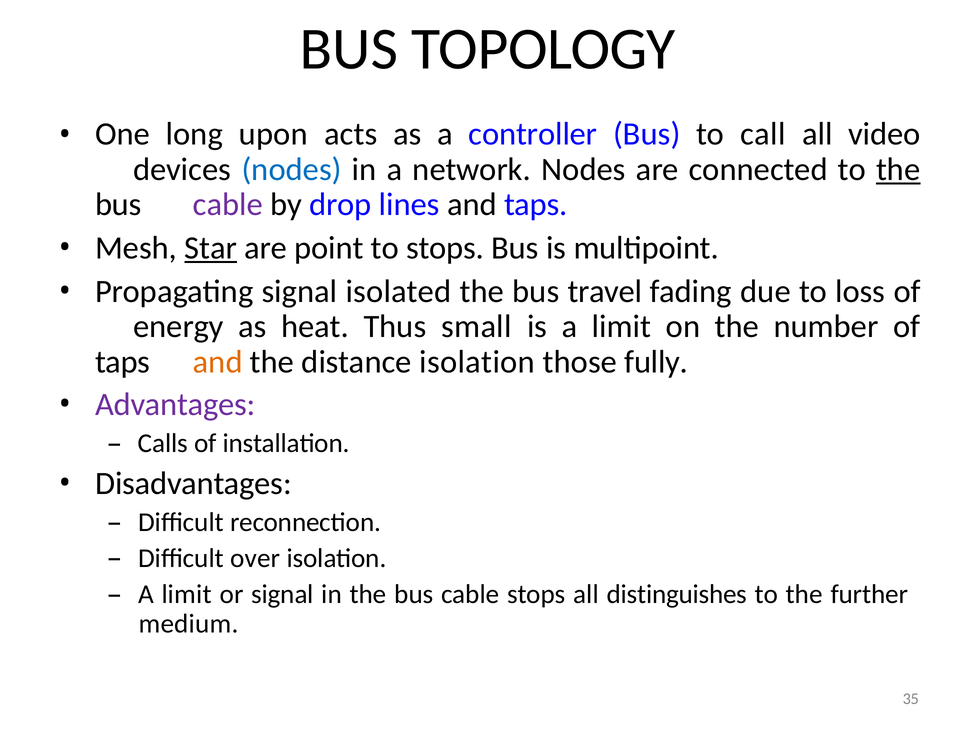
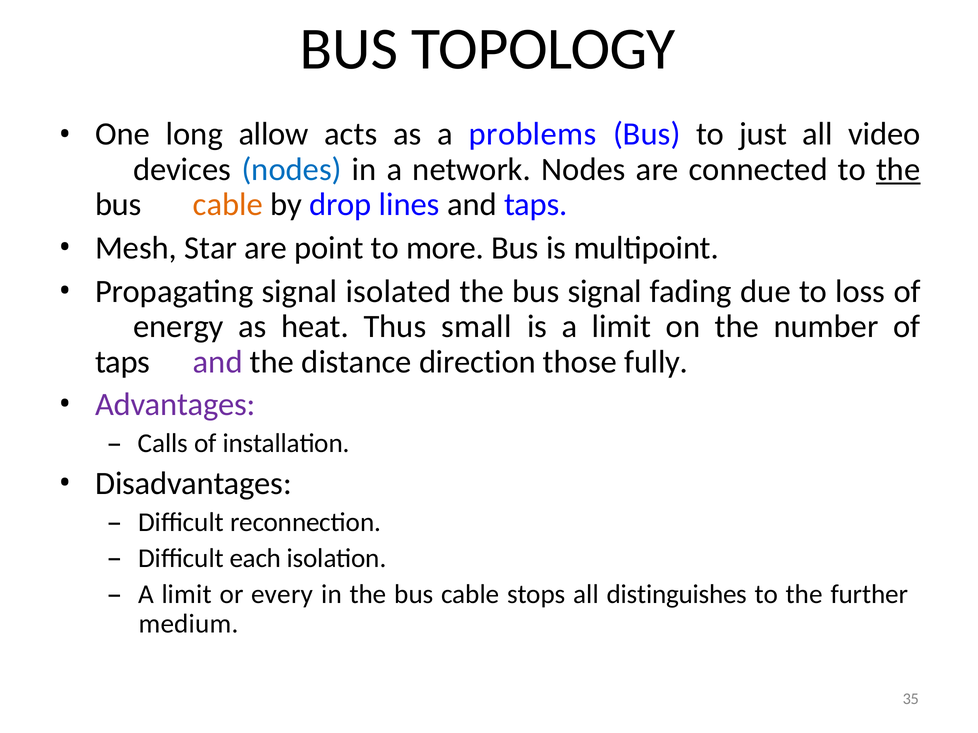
upon: upon -> allow (274, 134)
controller: controller -> problems (533, 134)
call: call -> just (763, 134)
cable colour: purple -> orange (228, 205)
Star underline: present -> none (211, 248)
to stops: stops -> more (445, 248)
bus travel: travel -> signal (605, 292)
and colour: orange -> purple (218, 362)
distance isolation: isolation -> direction (477, 362)
over: over -> each (255, 559)
or signal: signal -> every (282, 595)
